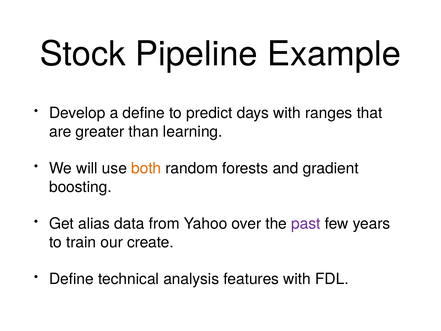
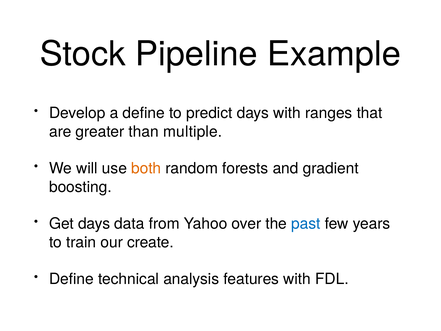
learning: learning -> multiple (193, 132)
Get alias: alias -> days (94, 224)
past colour: purple -> blue (306, 224)
